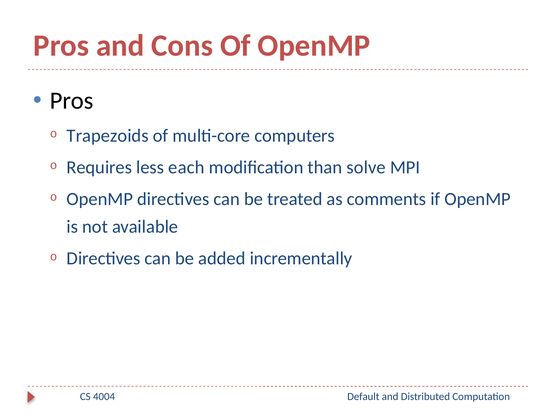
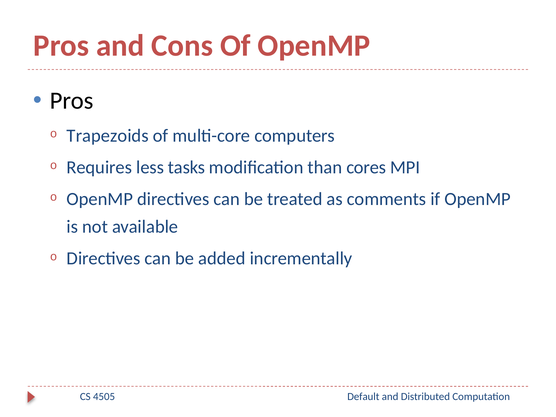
each: each -> tasks (187, 167)
solve: solve -> cores (366, 167)
4004: 4004 -> 4505 (104, 396)
